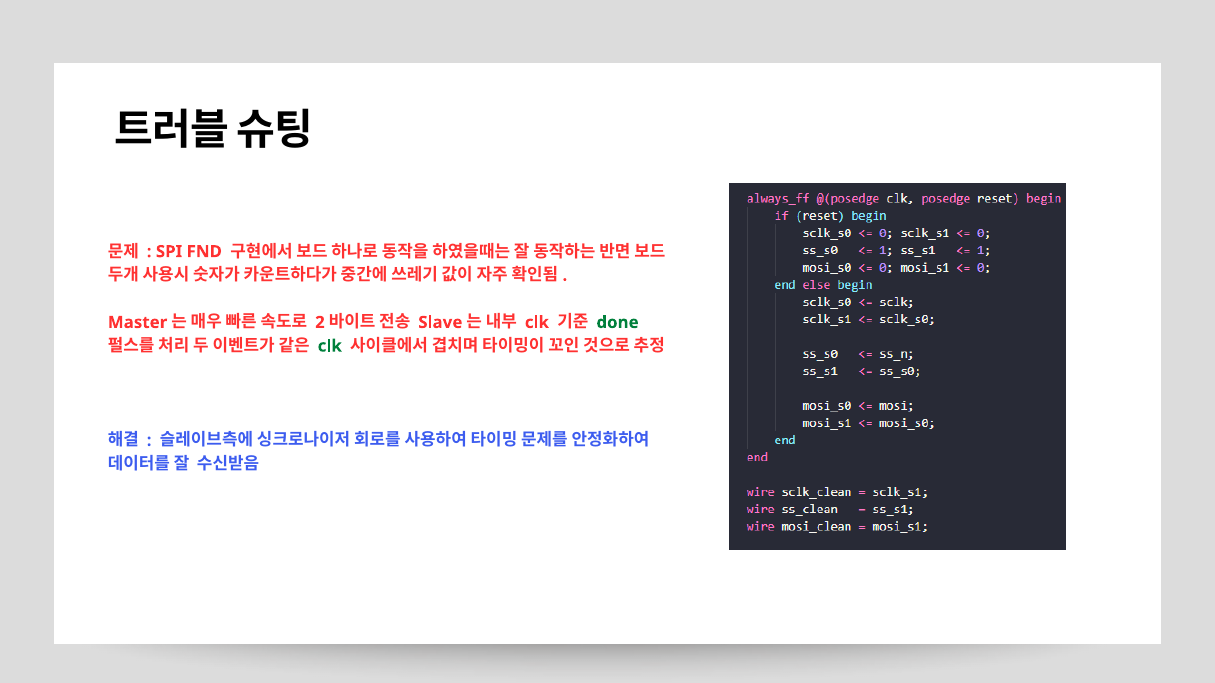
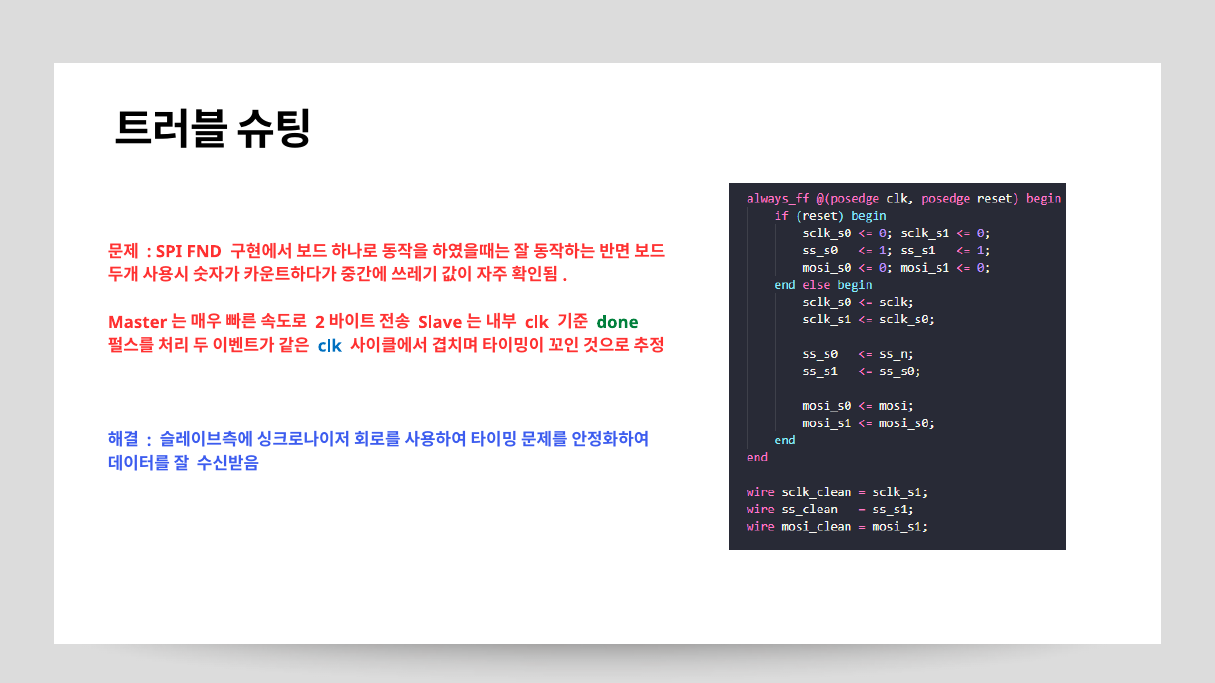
clk colour: green -> blue (330, 346)
